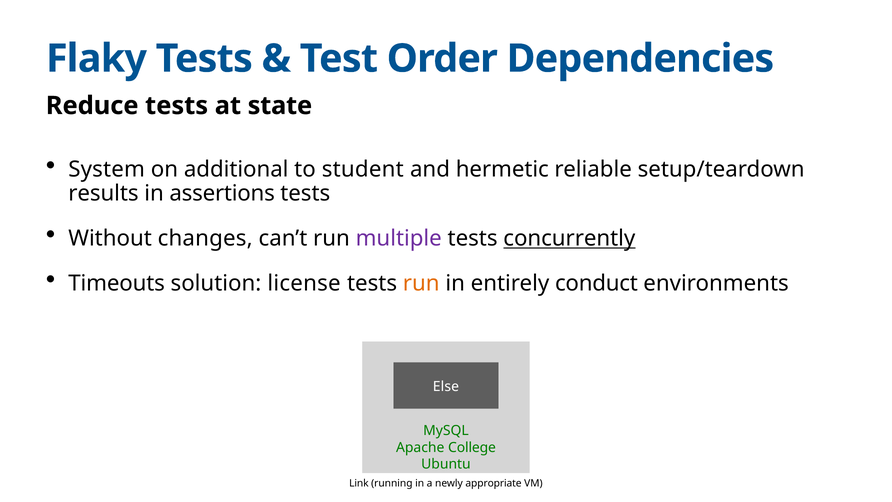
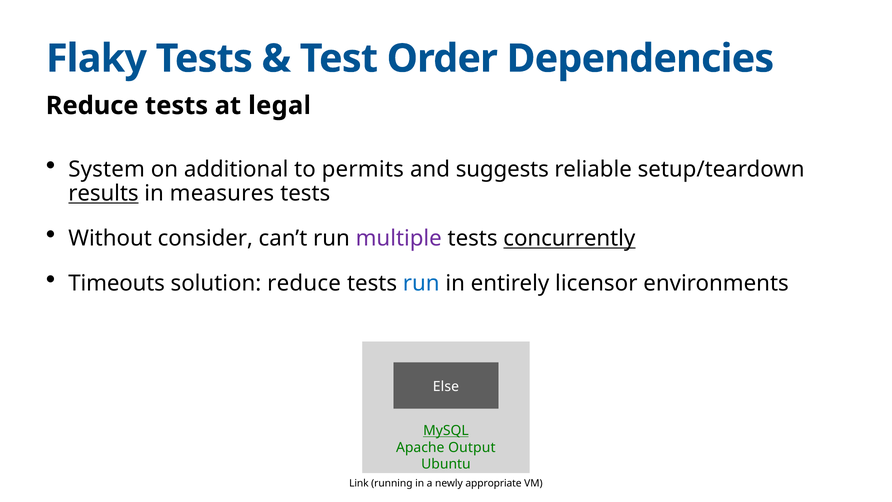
state: state -> legal (280, 106)
student: student -> permits (363, 169)
hermetic: hermetic -> suggests (502, 169)
results underline: none -> present (103, 193)
assertions: assertions -> measures (222, 193)
changes: changes -> consider (205, 238)
solution license: license -> reduce (304, 283)
run colour: orange -> blue (421, 283)
conduct: conduct -> licensor (596, 283)
MySQL underline: none -> present (446, 431)
College: College -> Output (472, 447)
